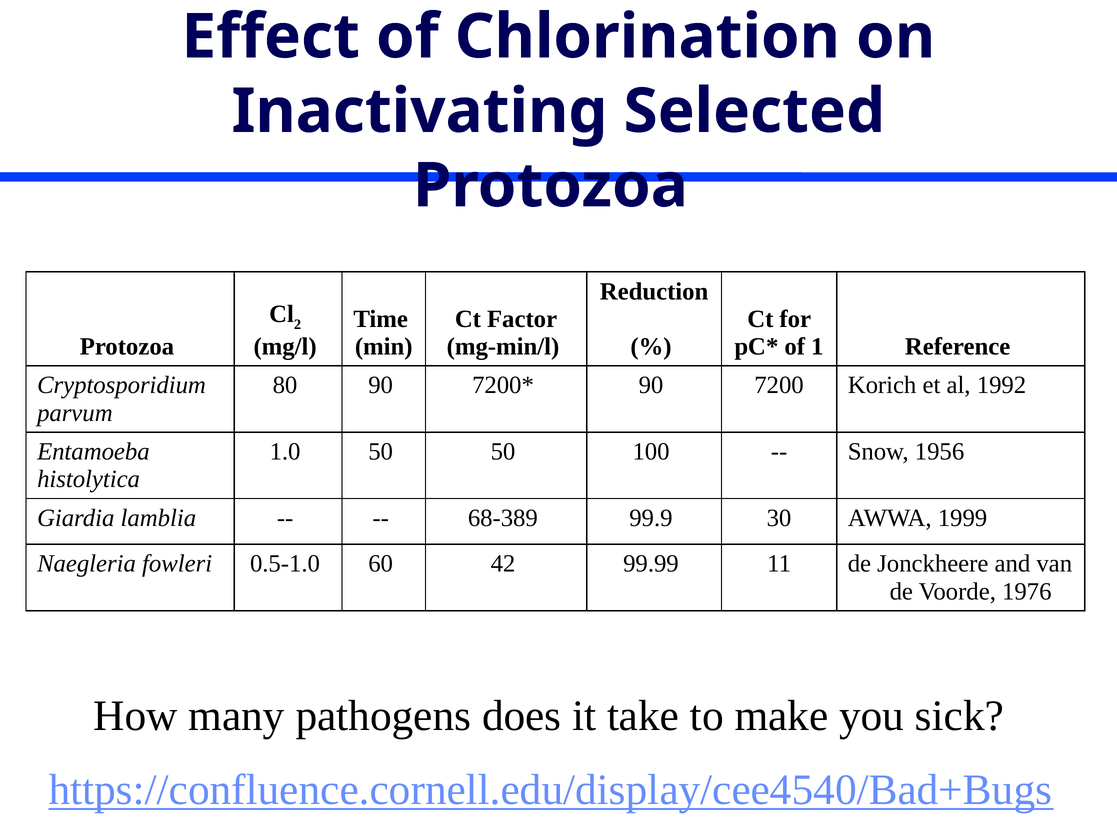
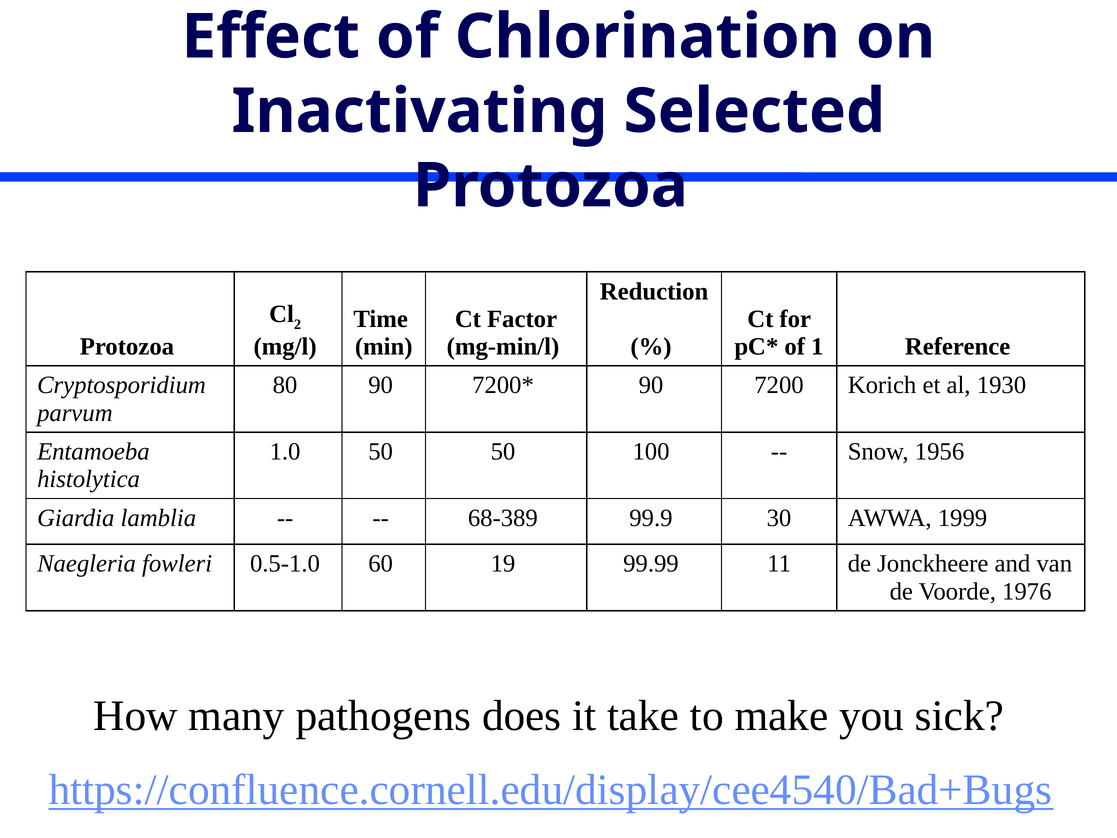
1992: 1992 -> 1930 (1002, 385)
42: 42 -> 19 (503, 564)
